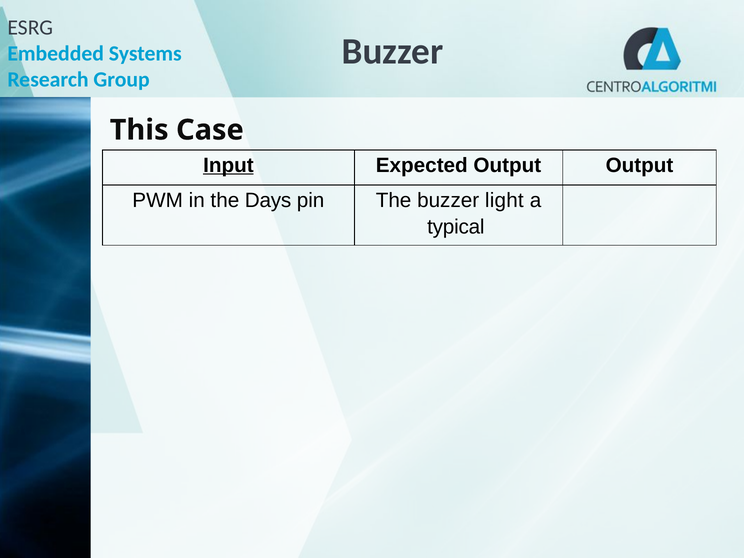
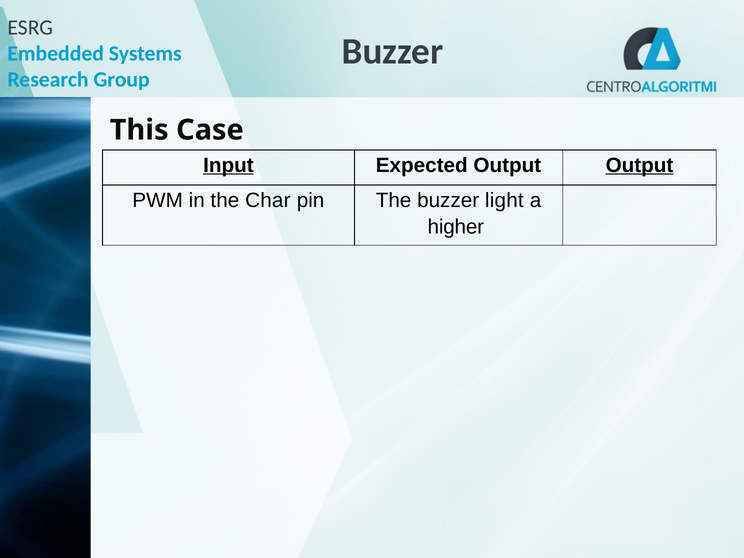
Output underline: none -> present (639, 165)
Days: Days -> Char (268, 200)
typical: typical -> higher (456, 227)
